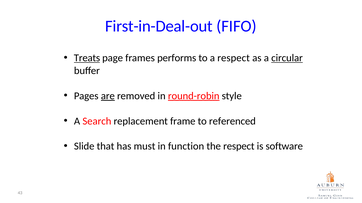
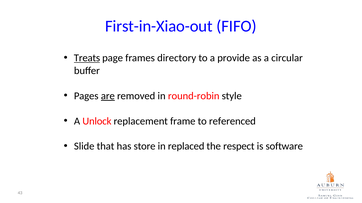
First-in-Deal-out: First-in-Deal-out -> First-in-Xiao-out (159, 26)
performs: performs -> directory (177, 58)
a respect: respect -> provide (234, 58)
circular underline: present -> none (287, 58)
round-robin underline: present -> none (194, 96)
Search: Search -> Unlock (97, 121)
must: must -> store (145, 147)
function: function -> replaced (186, 147)
